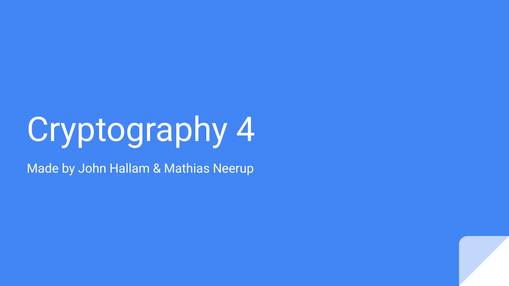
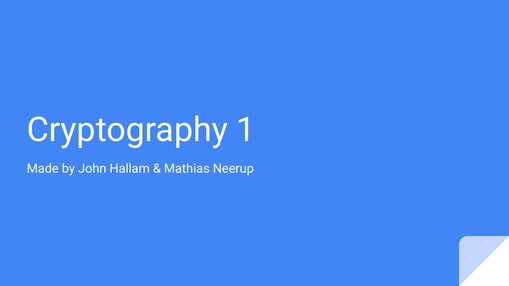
4: 4 -> 1 (246, 130)
